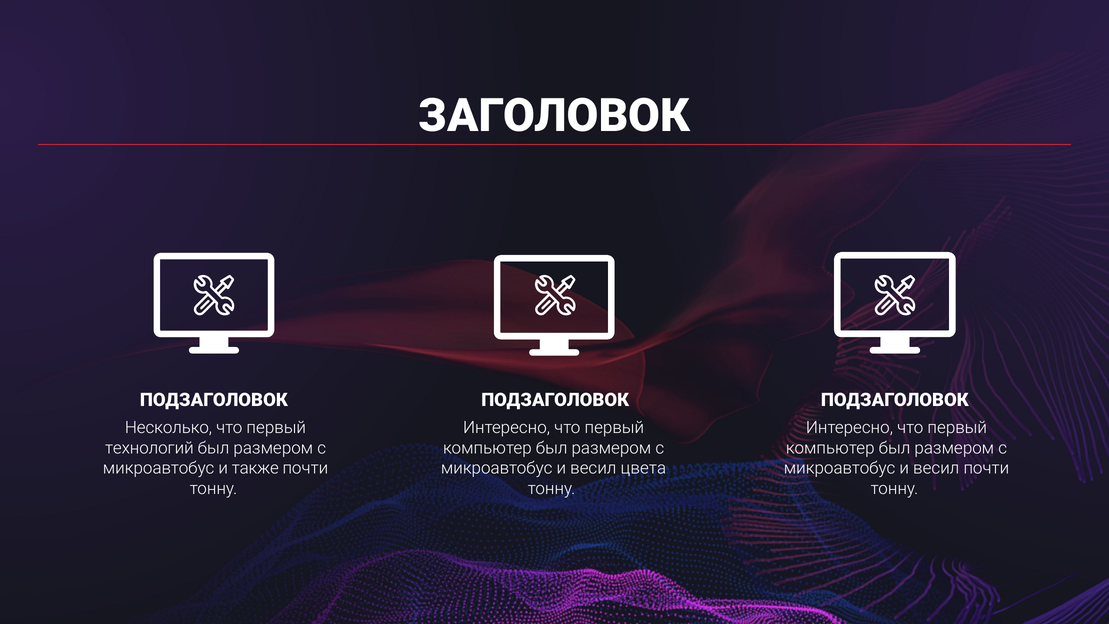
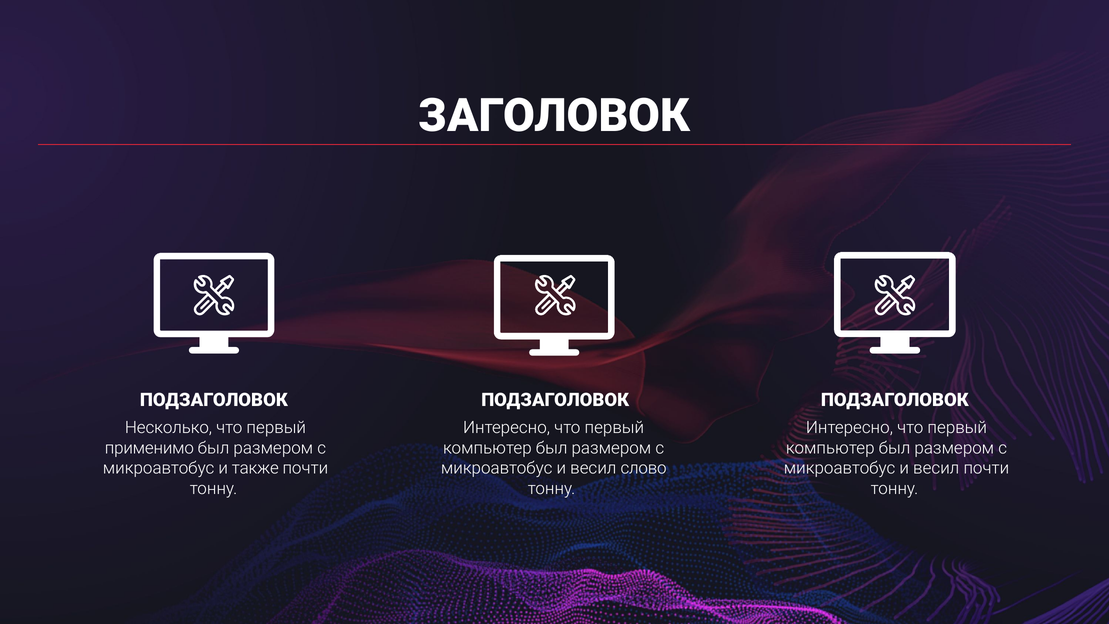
технологий: технологий -> применимо (149, 448)
цвета: цвета -> слово (644, 468)
